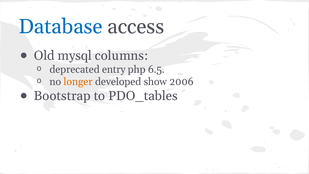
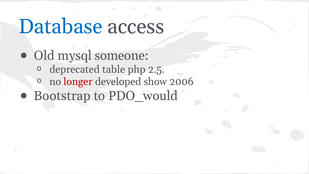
columns: columns -> someone (122, 56)
entry: entry -> table (114, 69)
6.5: 6.5 -> 2.5 (156, 69)
longer colour: orange -> red (78, 82)
PDO_tables: PDO_tables -> PDO_would (143, 96)
